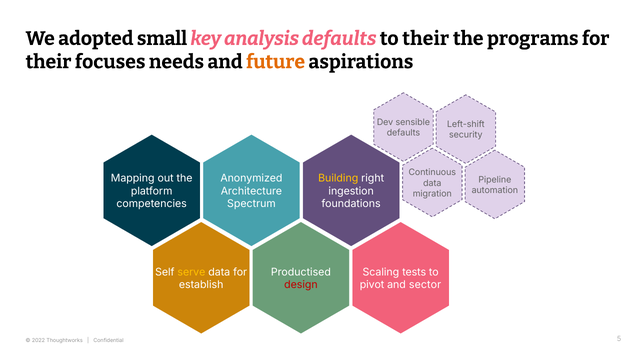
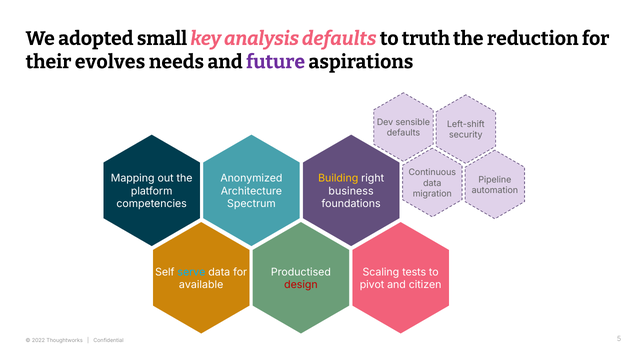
to their: their -> truth (426, 38)
programs: programs -> reduction (533, 38)
focuses: focuses -> evolves (110, 62)
future colour: orange -> purple (276, 62)
ingestion: ingestion -> business (351, 191)
serve colour: yellow -> light blue (191, 272)
establish: establish -> available (201, 285)
sector: sector -> citizen (425, 285)
